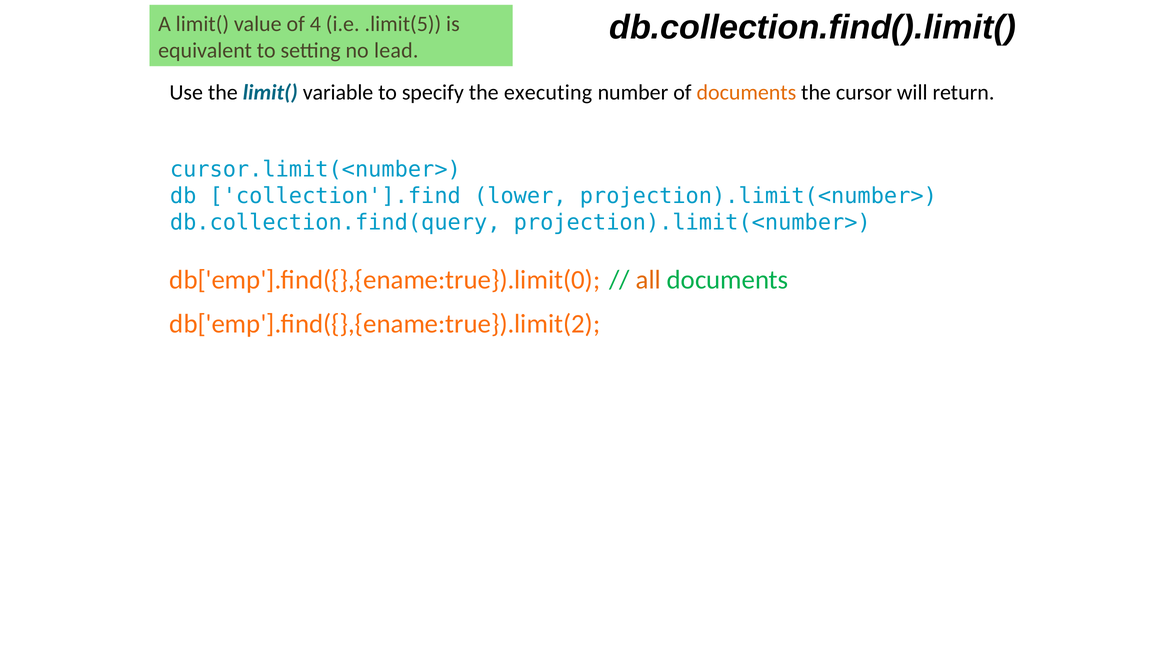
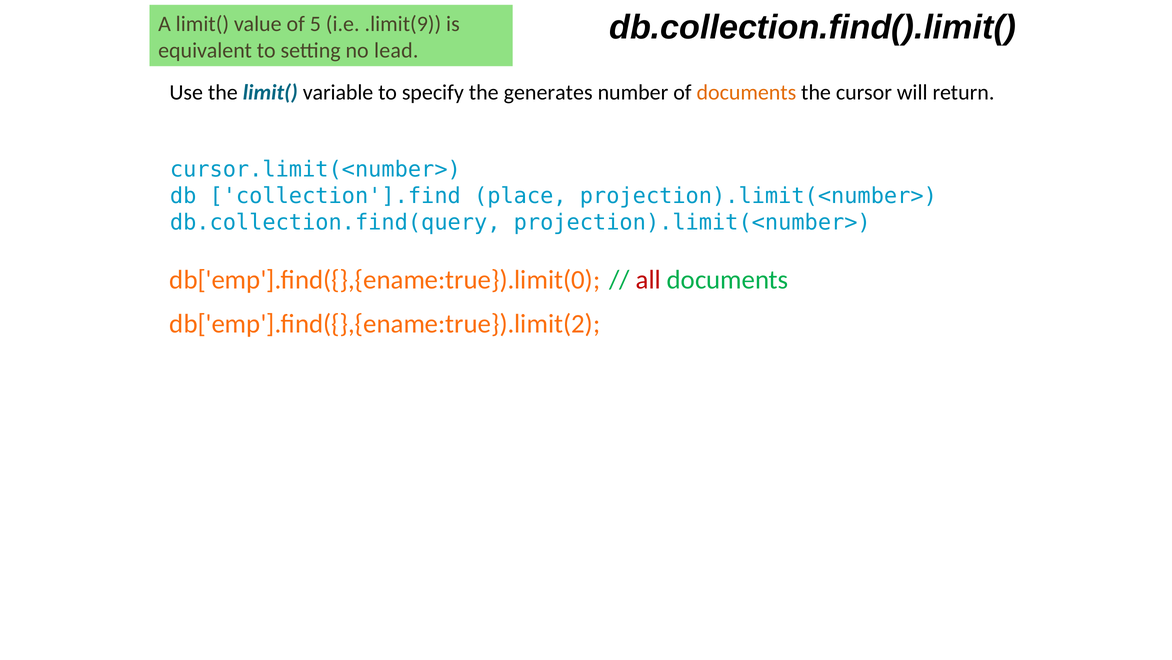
4: 4 -> 5 (315, 24)
.limit(5: .limit(5 -> .limit(9 (403, 24)
executing: executing -> generates (548, 92)
lower: lower -> place (520, 196)
all colour: orange -> red (648, 280)
